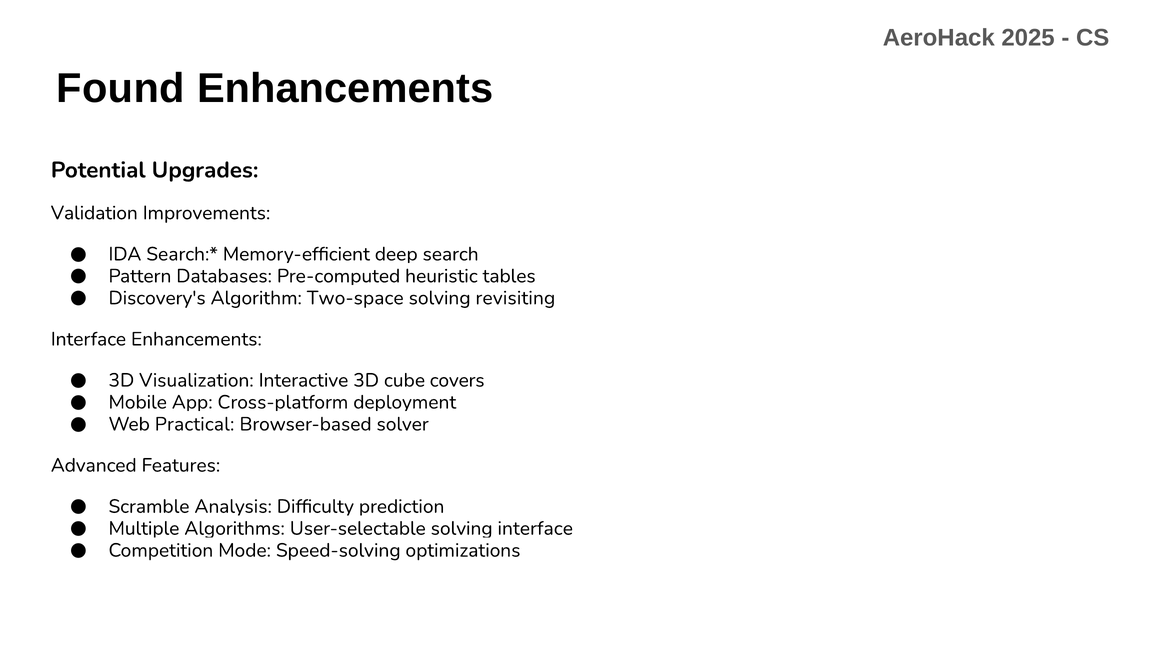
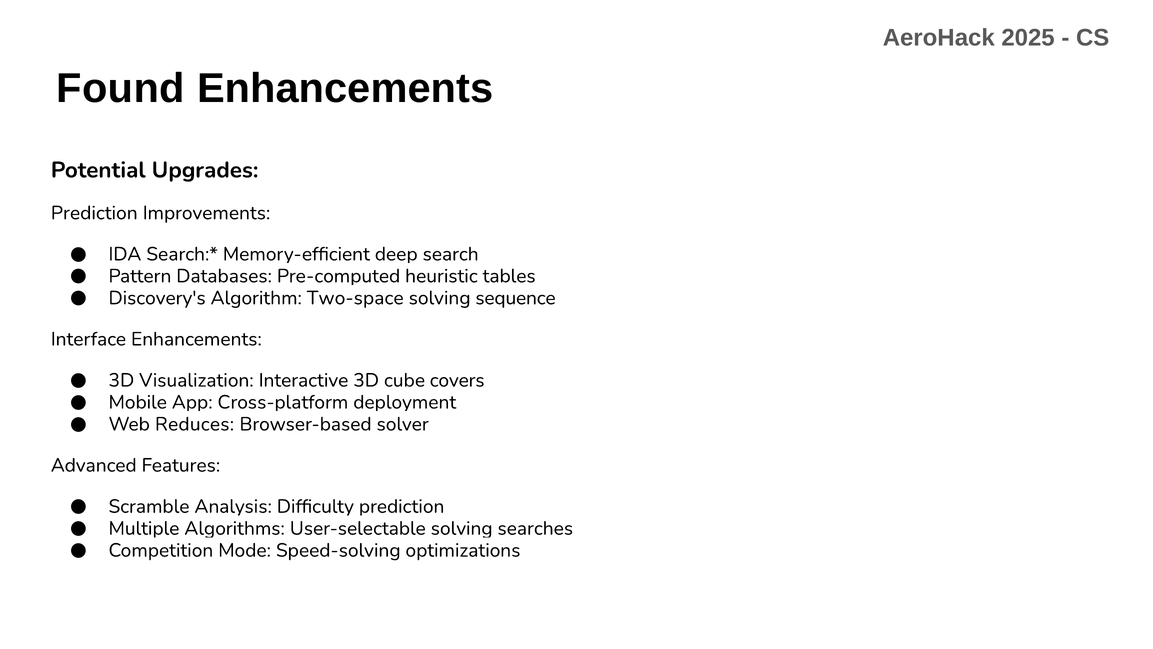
Validation: Validation -> Prediction (94, 213)
revisiting: revisiting -> sequence (516, 298)
Practical: Practical -> Reduces (195, 424)
interface: interface -> searches (535, 528)
